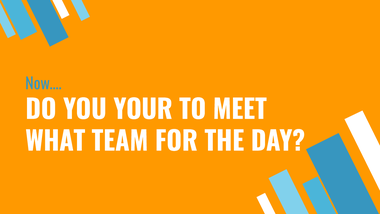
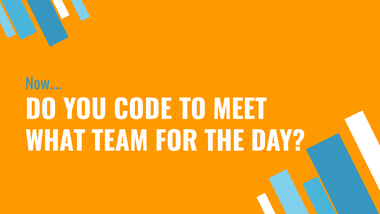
YOUR: YOUR -> CODE (143, 110)
